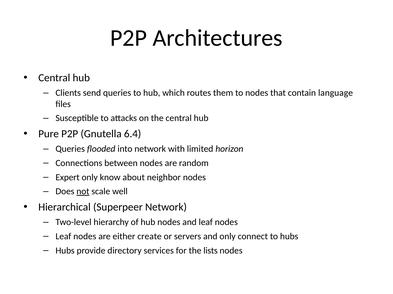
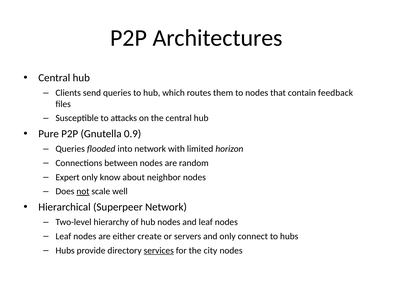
language: language -> feedback (336, 93)
6.4: 6.4 -> 0.9 (133, 134)
services underline: none -> present (159, 251)
lists: lists -> city (210, 251)
